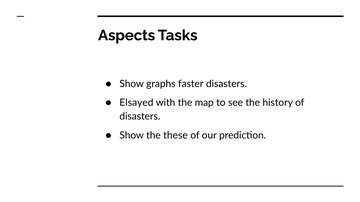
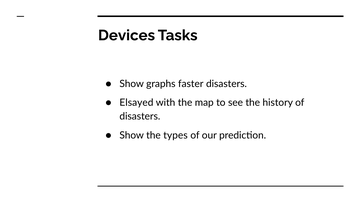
Aspects: Aspects -> Devices (127, 35)
these: these -> types (175, 136)
